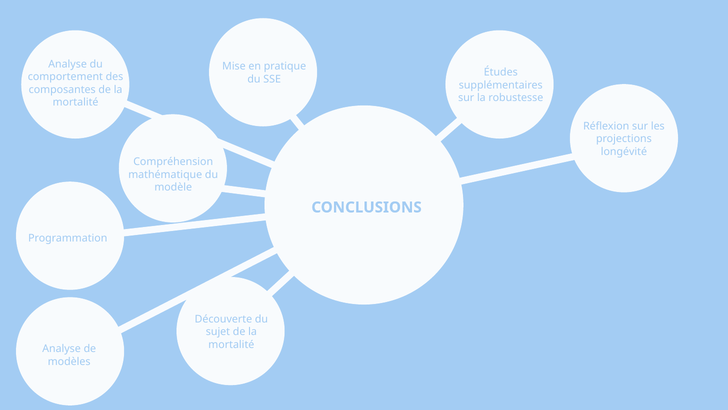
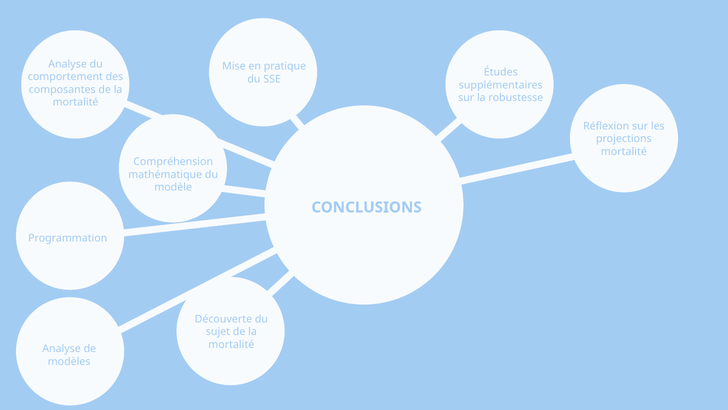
longévité: longévité -> mortalité (624, 152)
